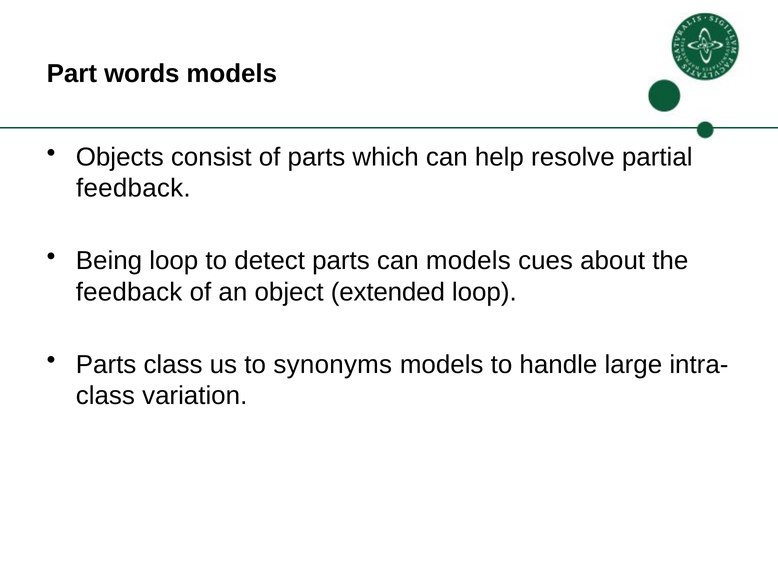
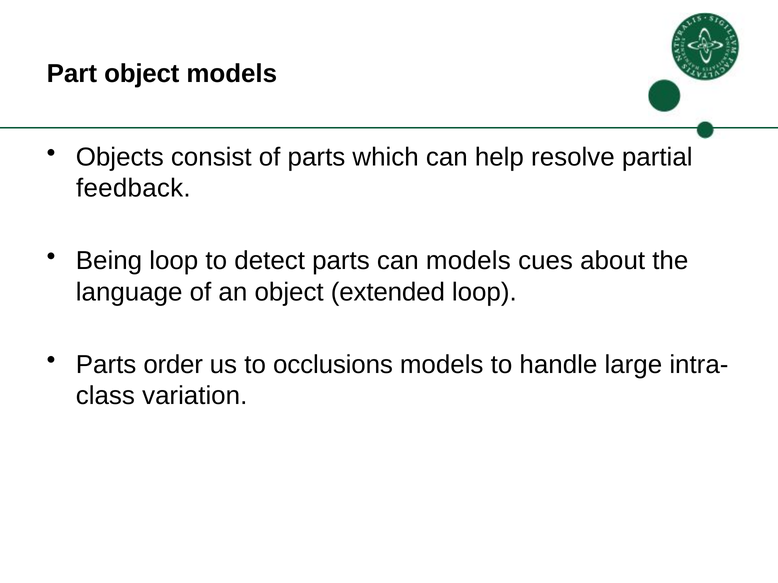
Part words: words -> object (142, 74)
feedback: feedback -> language (129, 292)
Parts class: class -> order (173, 365)
synonyms: synonyms -> occlusions (333, 365)
